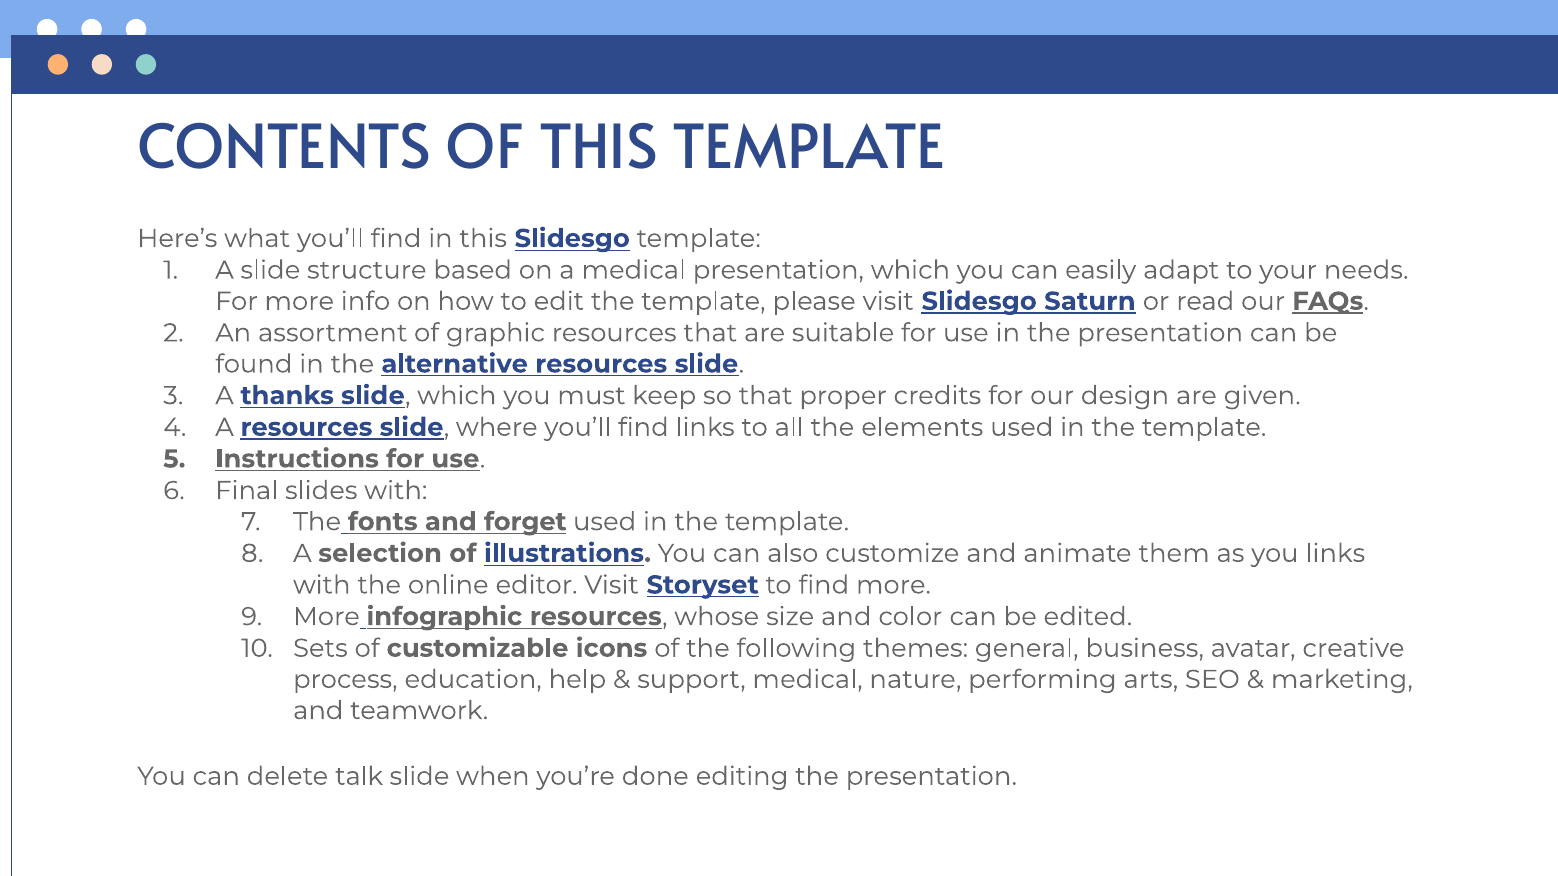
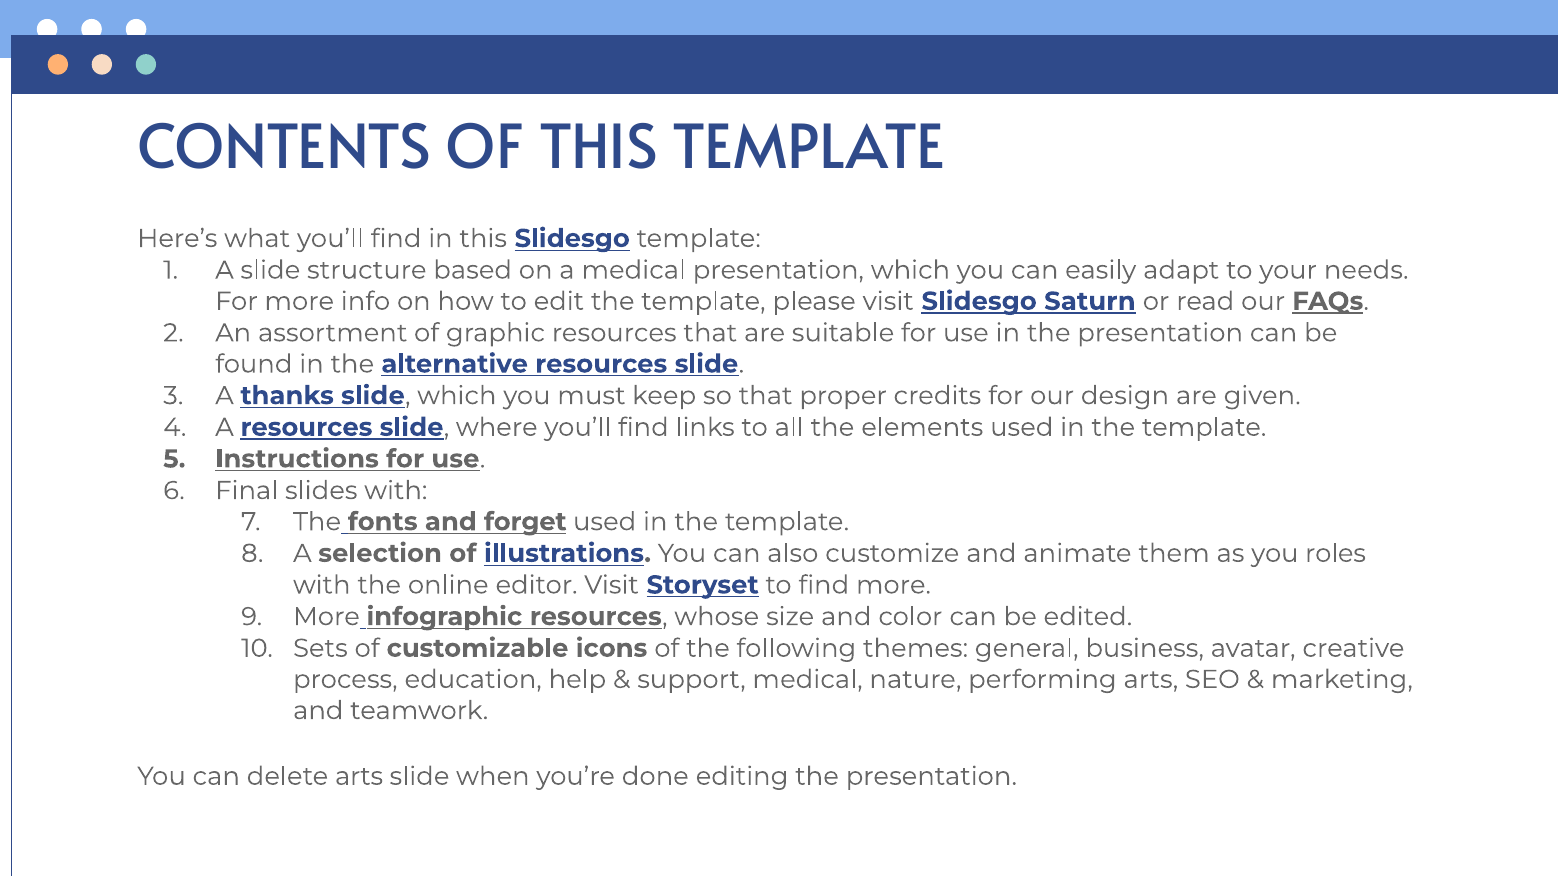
you links: links -> roles (1335, 554)
delete talk: talk -> arts (359, 777)
